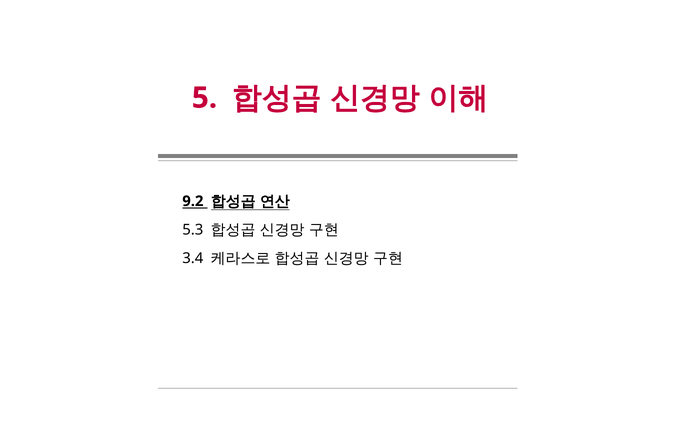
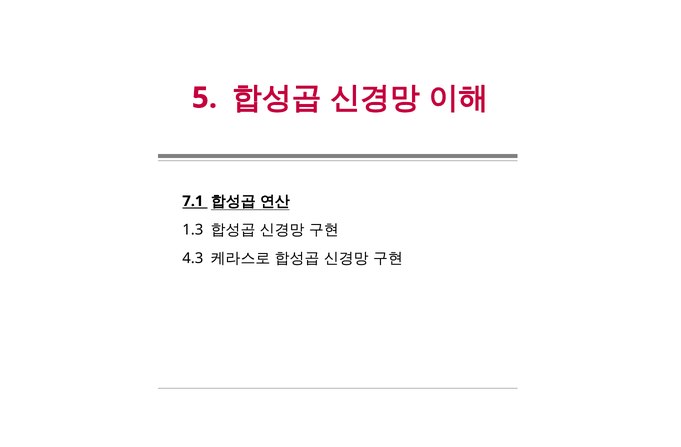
9.2: 9.2 -> 7.1 (193, 201)
5.3: 5.3 -> 1.3 (193, 230)
3.4: 3.4 -> 4.3 (193, 258)
